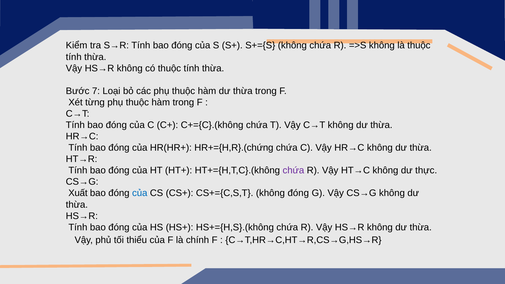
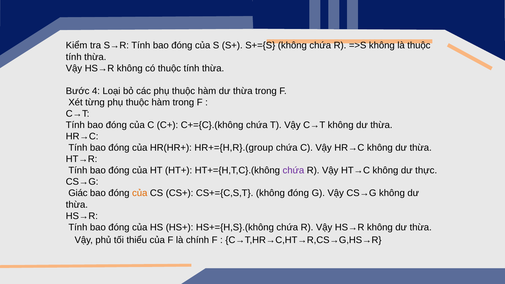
7: 7 -> 4 (96, 91)
HR+={H,R}.(chứng: HR+={H,R}.(chứng -> HR+={H,R}.(group (234, 148)
Xuất: Xuất -> Giác (78, 193)
của colour: blue -> orange (140, 193)
